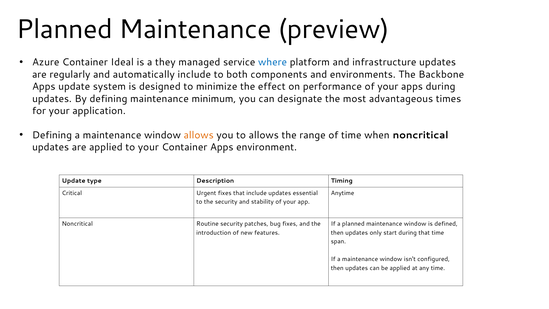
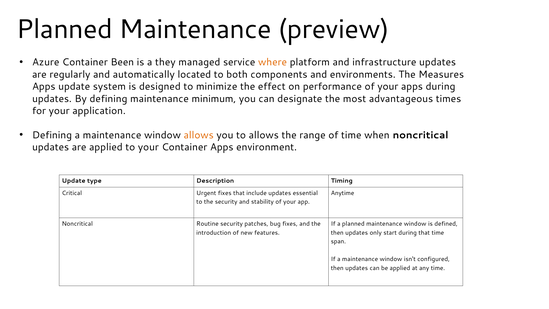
Ideal: Ideal -> Been (122, 62)
where colour: blue -> orange (273, 62)
automatically include: include -> located (194, 74)
Backbone: Backbone -> Measures (441, 74)
